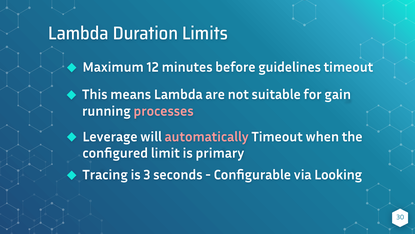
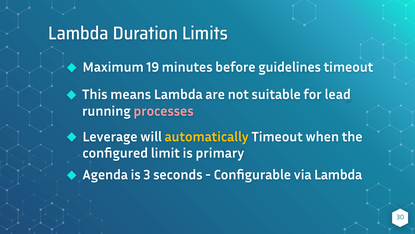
12: 12 -> 19 (153, 67)
gain: gain -> lead (338, 94)
automatically colour: pink -> yellow (207, 136)
Tracing: Tracing -> Agenda (105, 174)
via Looking: Looking -> Lambda (338, 174)
